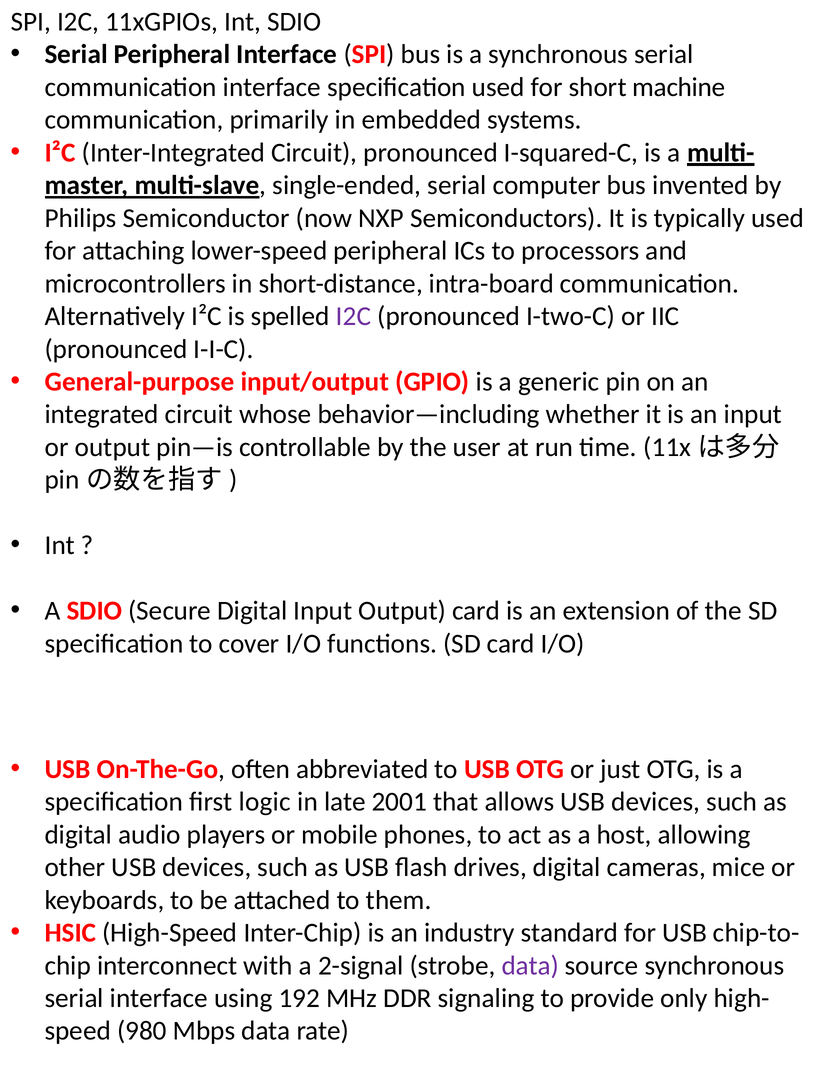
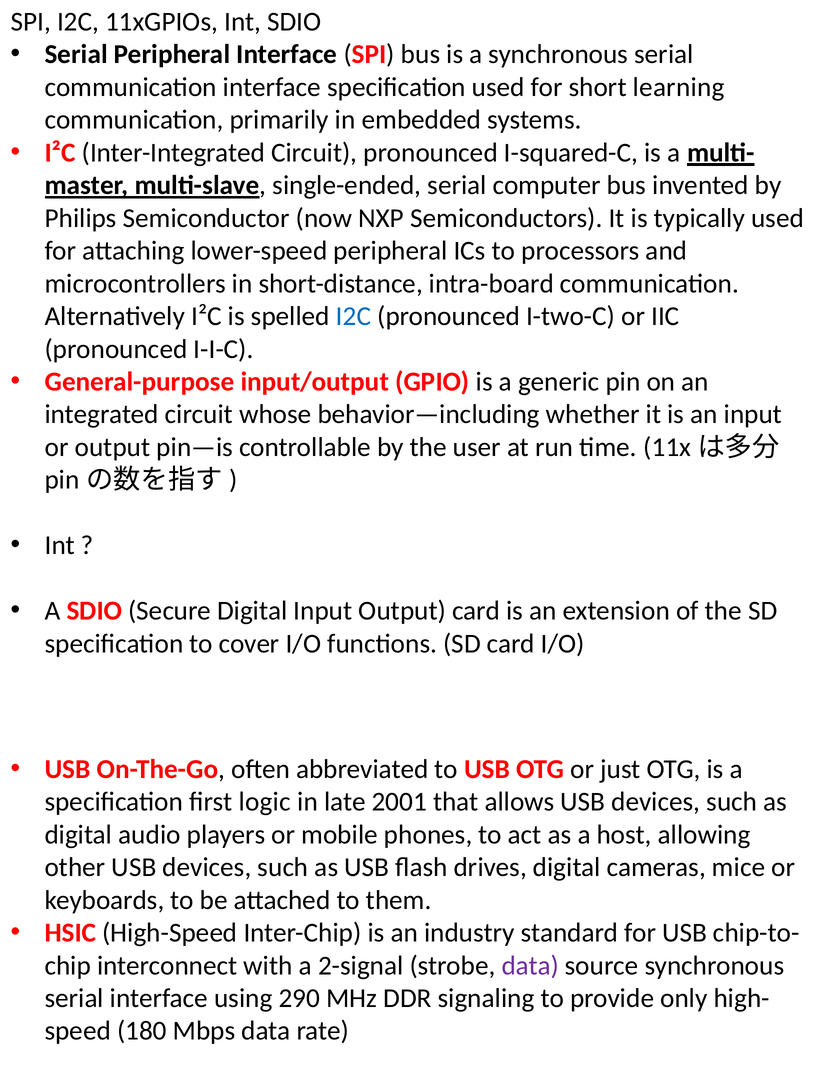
machine: machine -> learning (679, 87)
I2C colour: purple -> blue (354, 316)
192: 192 -> 290 (299, 998)
980: 980 -> 180 (142, 1031)
